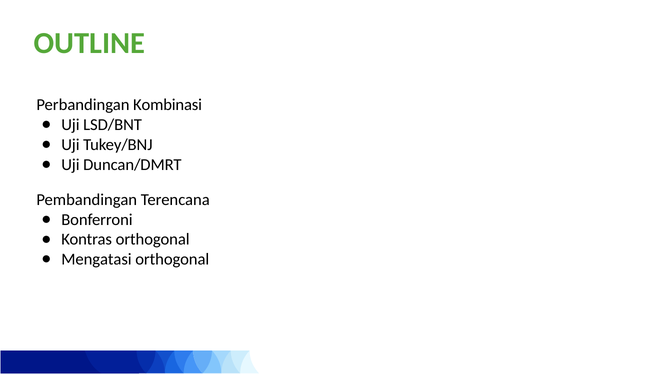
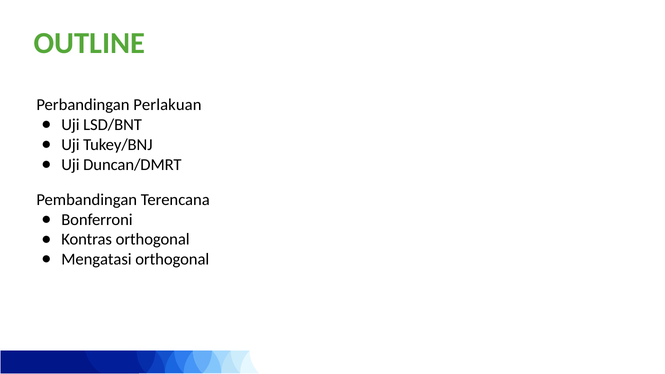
Kombinasi: Kombinasi -> Perlakuan (167, 105)
